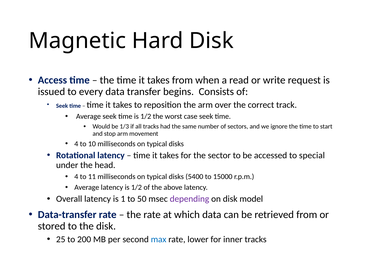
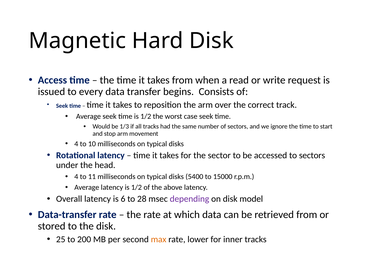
to special: special -> sectors (312, 156)
1: 1 -> 6 (123, 200)
50: 50 -> 28 (142, 200)
max colour: blue -> orange (159, 240)
